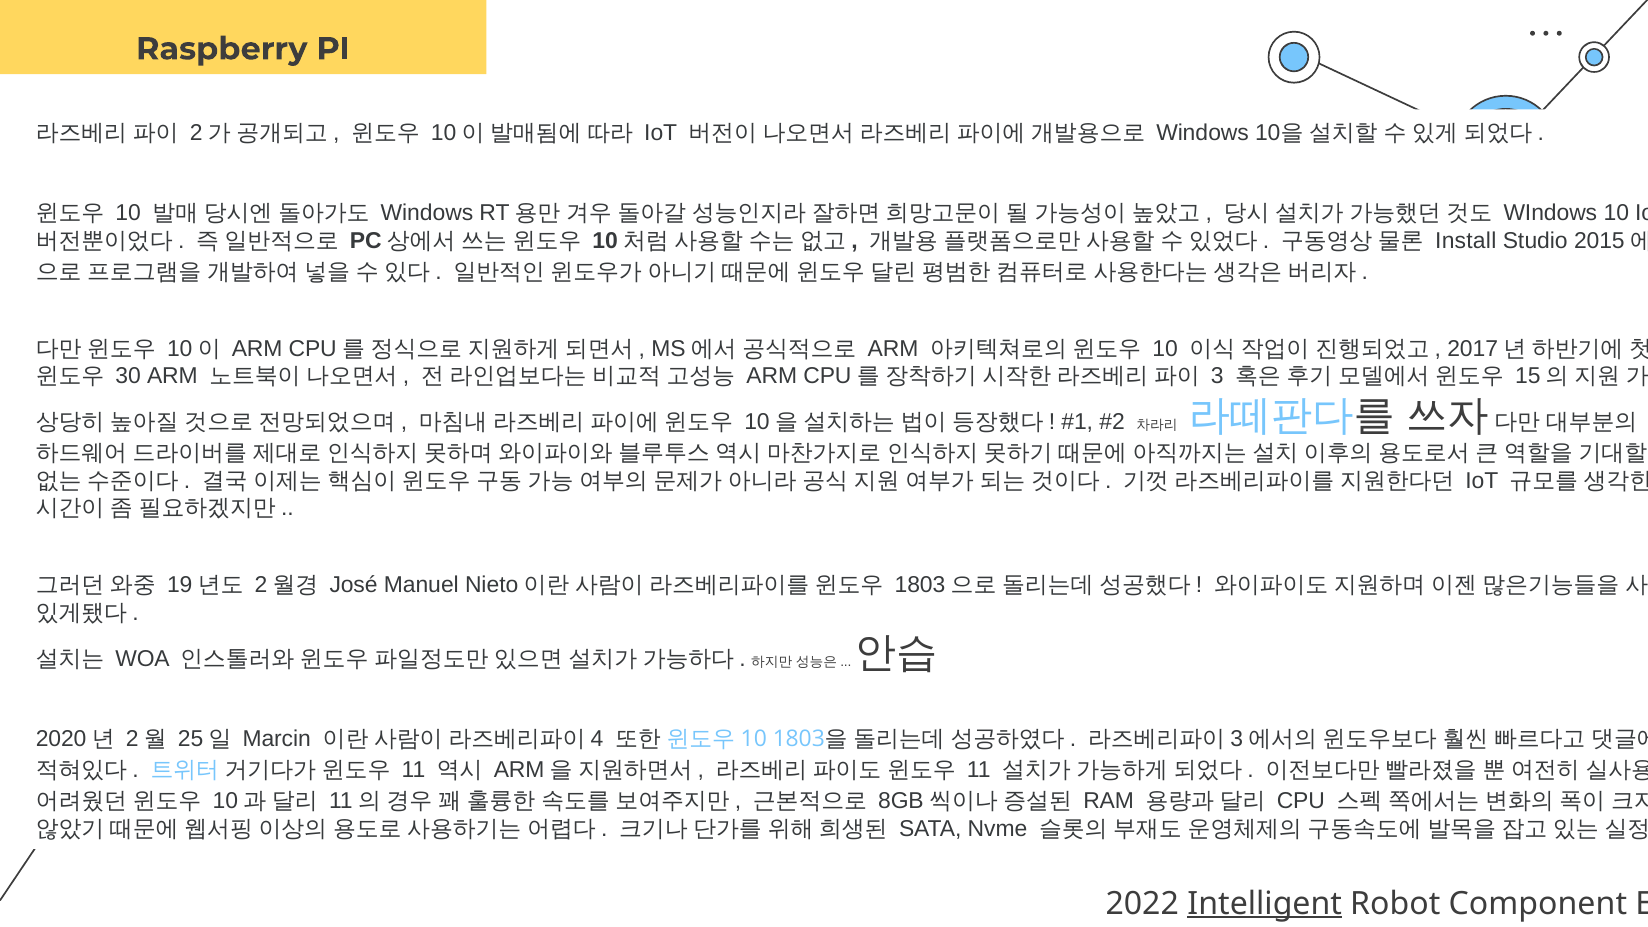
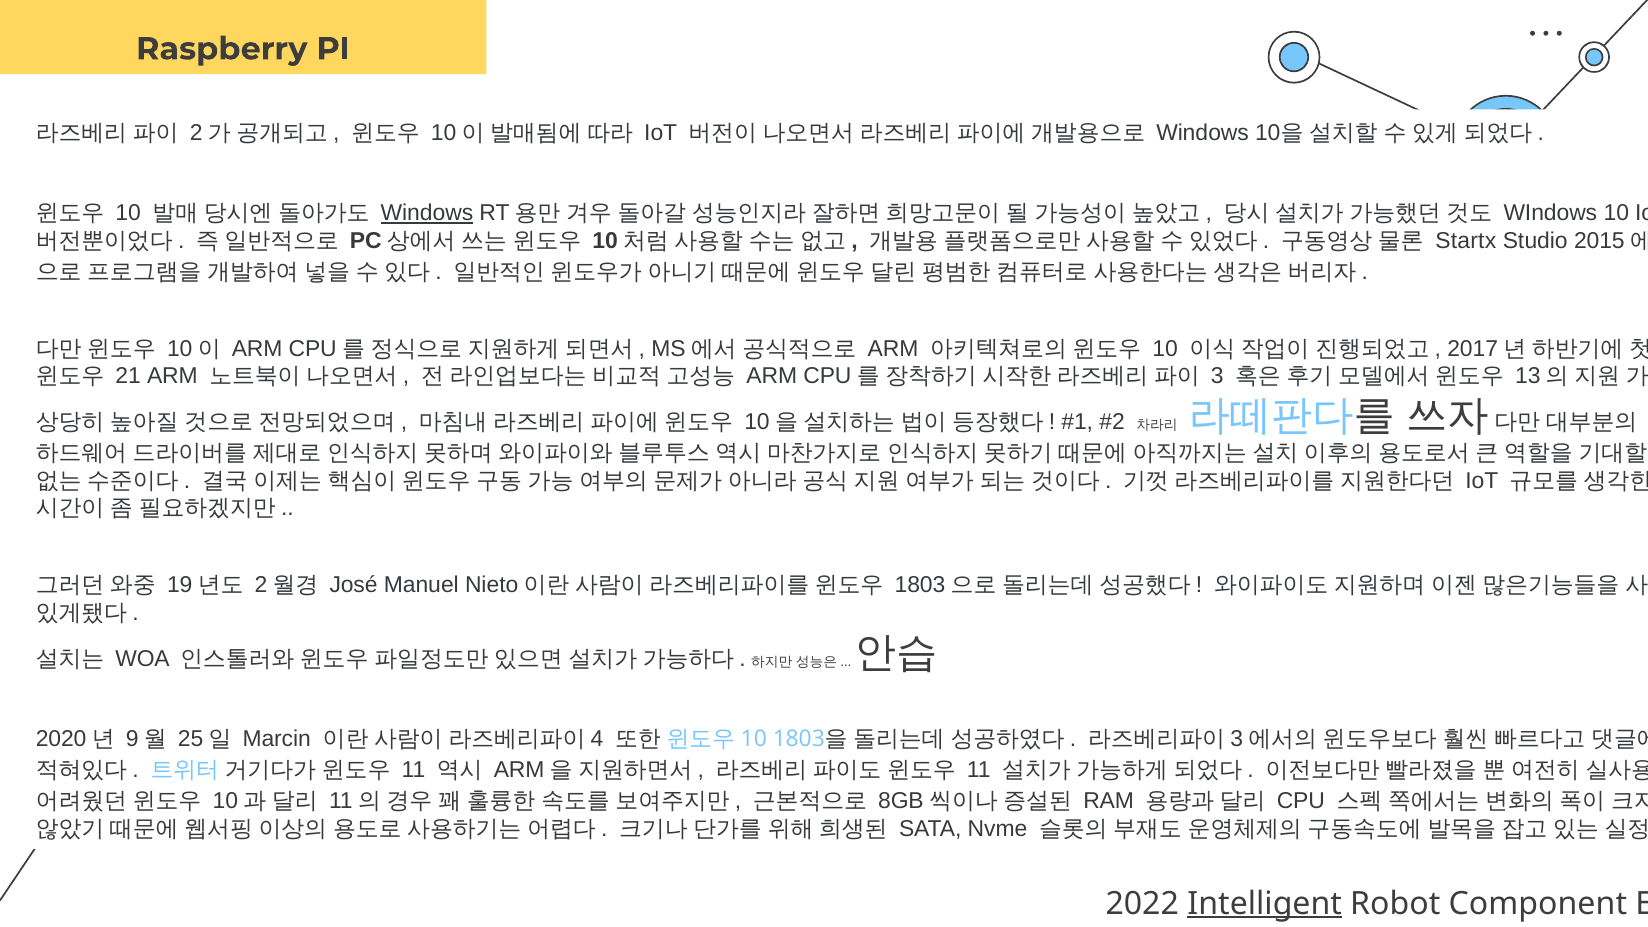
Windows underline: none -> present (427, 213)
Install: Install -> Startx (1466, 241)
30: 30 -> 21 (128, 376)
15: 15 -> 13 (1528, 376)
2: 2 -> 9 (132, 739)
